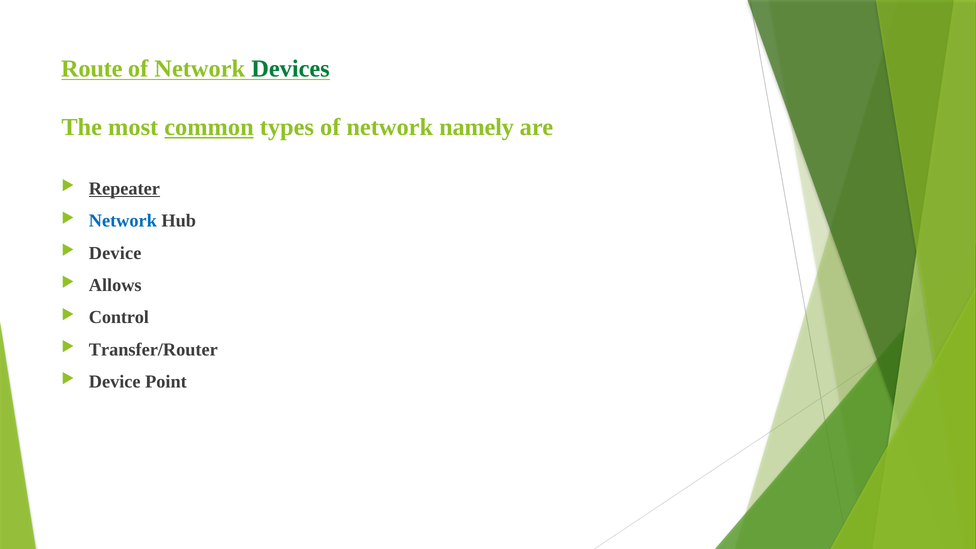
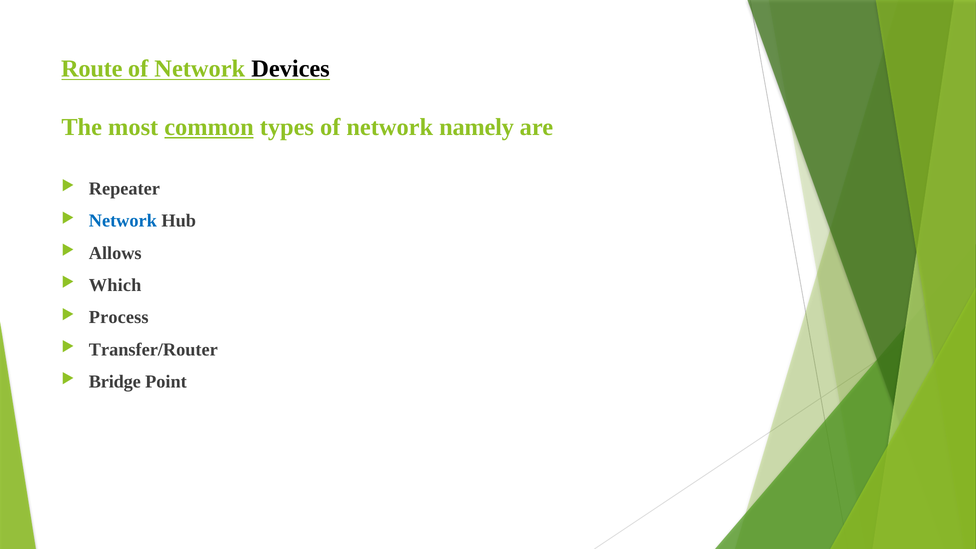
Devices colour: green -> black (291, 69)
Repeater underline: present -> none (124, 189)
Device: Device -> Allows (115, 253)
Allows: Allows -> Which (115, 285)
Control: Control -> Process (119, 317)
Device: Device -> Bridge (115, 382)
